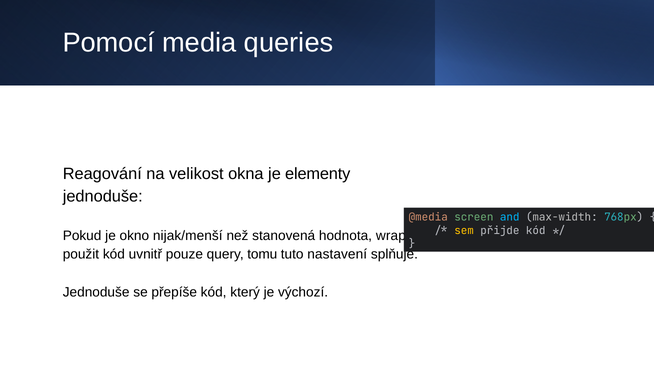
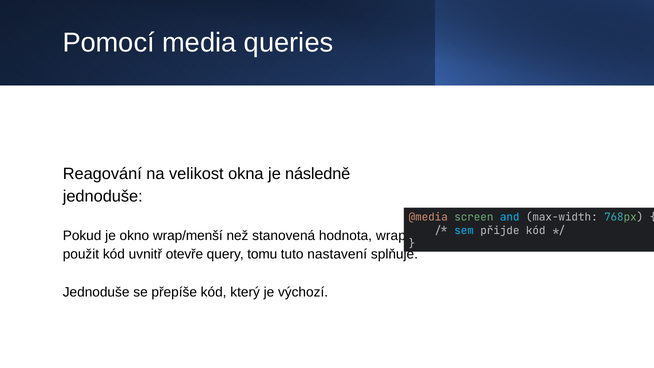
elementy: elementy -> následně (318, 174)
sem colour: yellow -> light blue (464, 230)
nijak/menší: nijak/menší -> wrap/menší (188, 236)
pouze: pouze -> otevře (184, 254)
